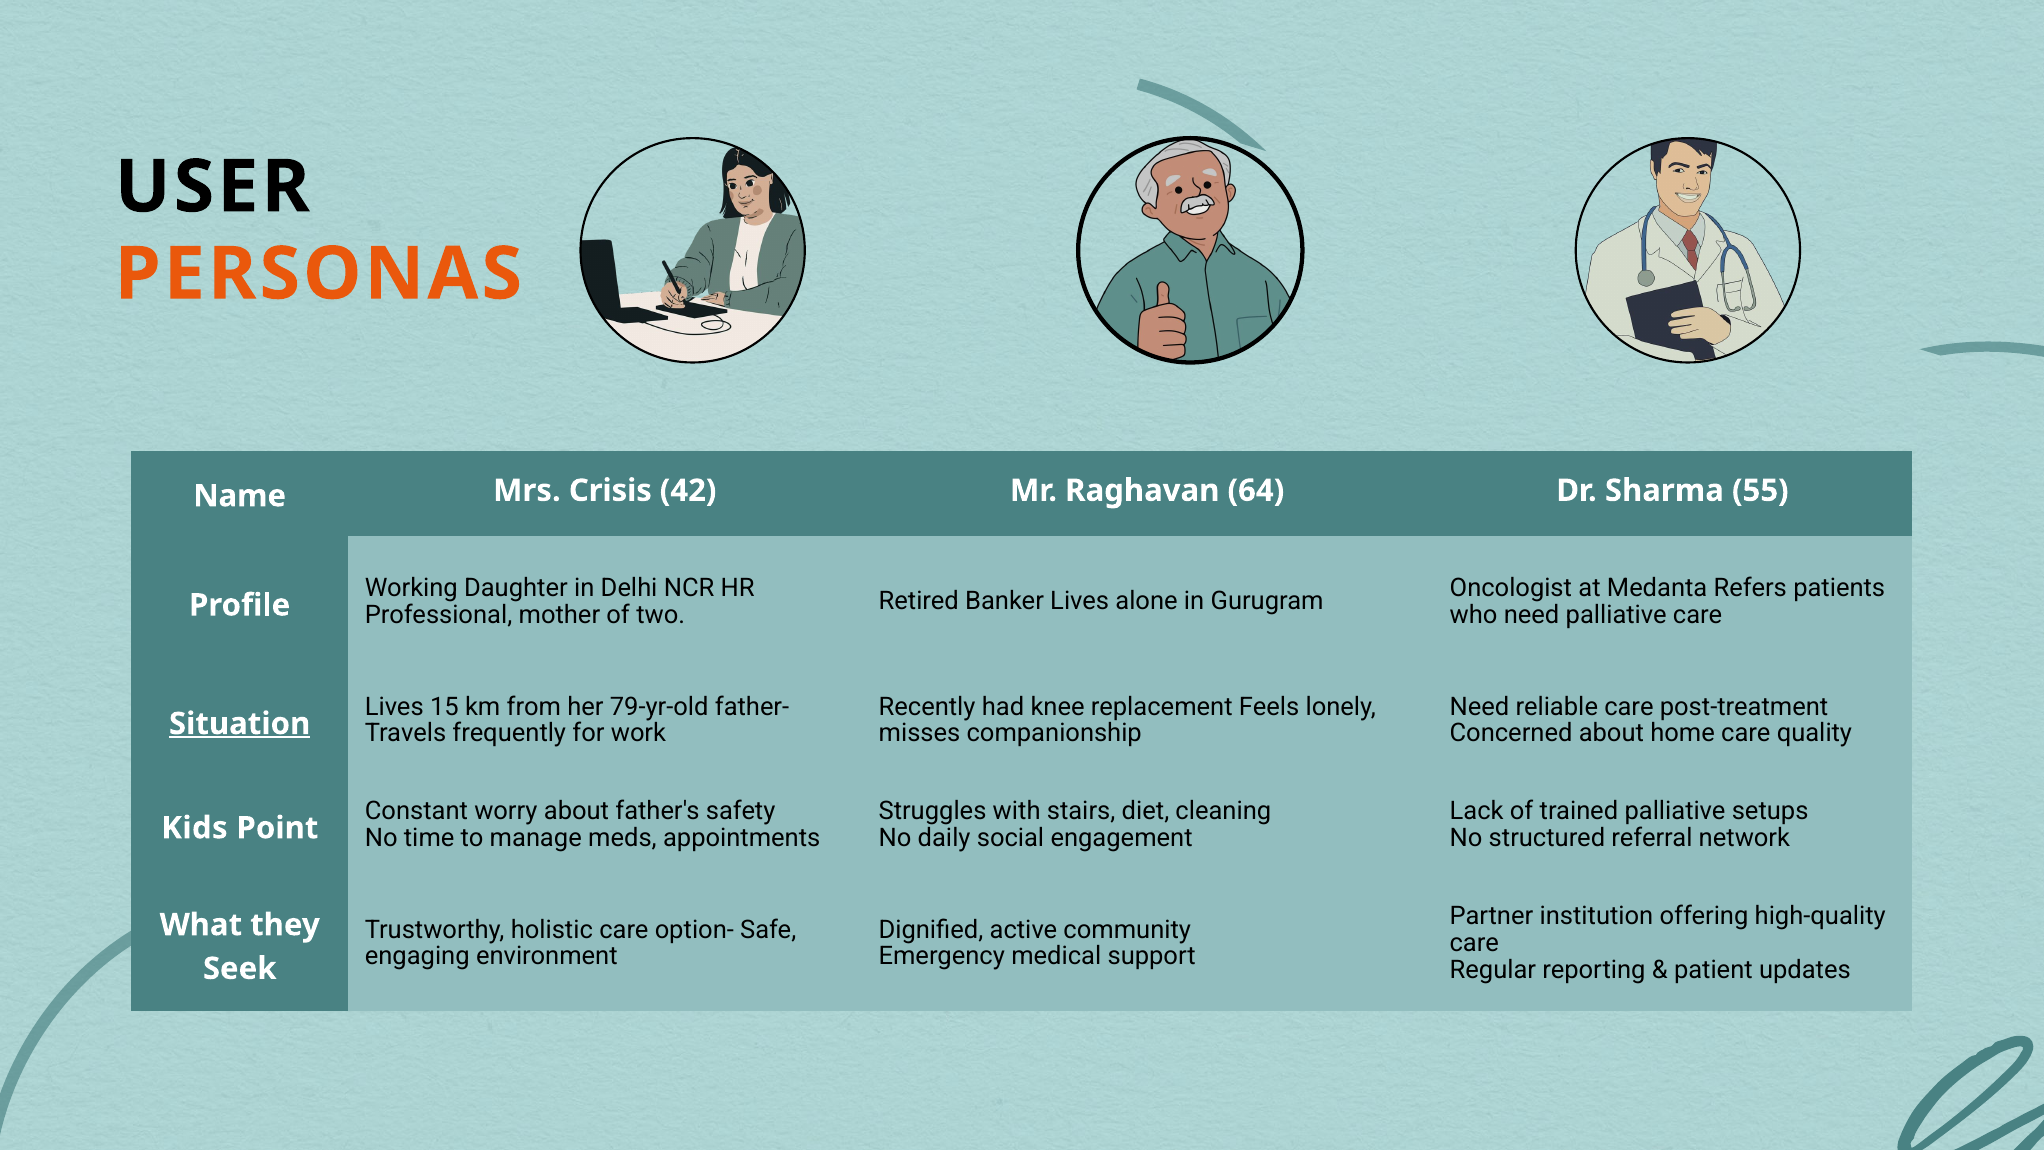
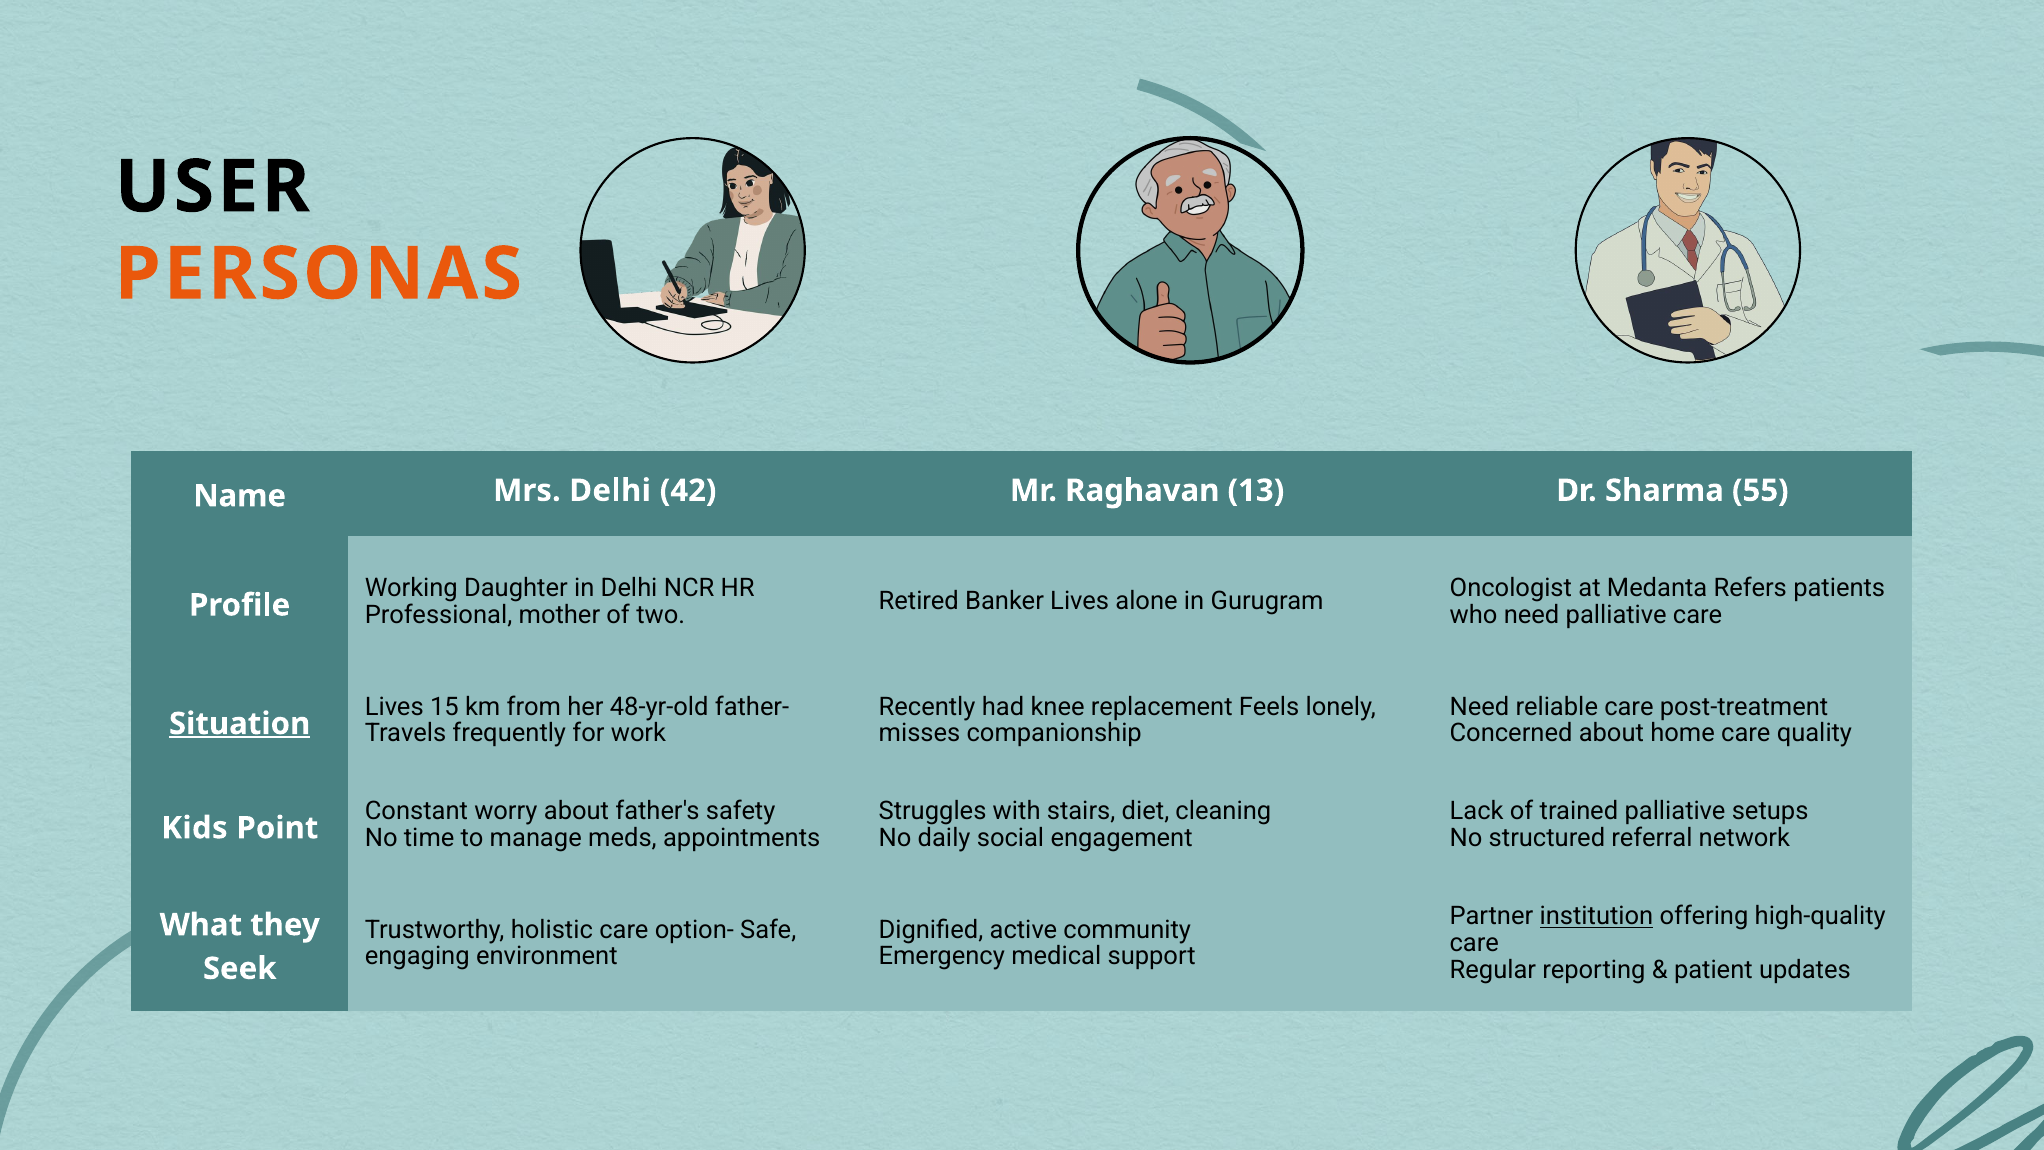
Mrs Crisis: Crisis -> Delhi (610, 490)
64: 64 -> 13 (1256, 490)
79-yr-old: 79-yr-old -> 48-yr-old (659, 707)
institution underline: none -> present (1596, 916)
